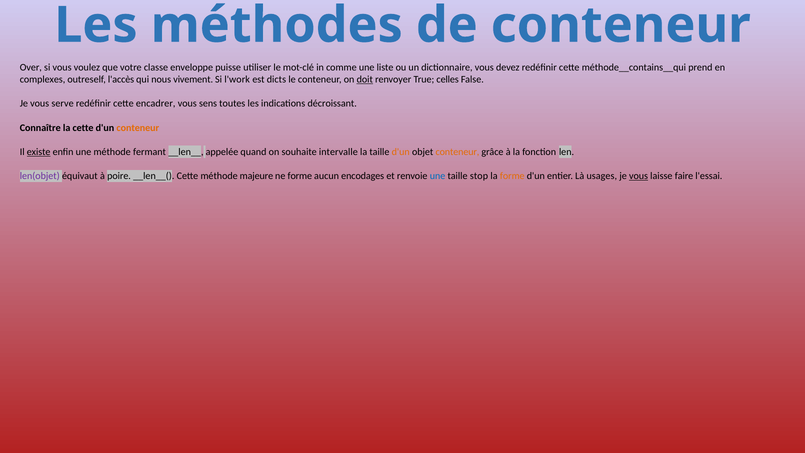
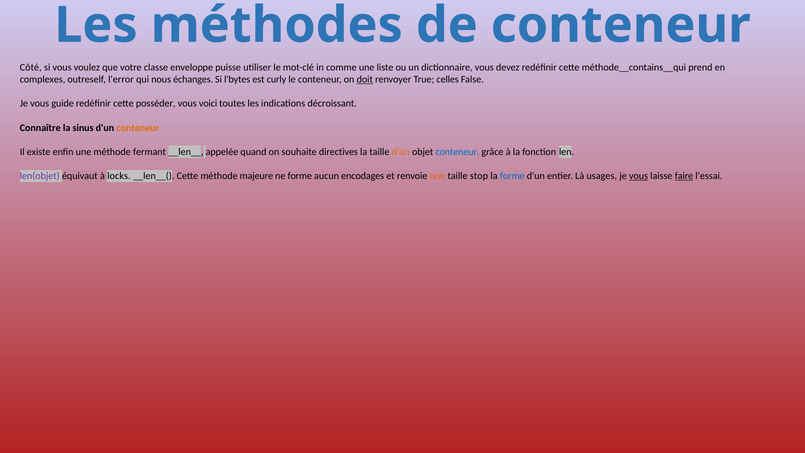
Over: Over -> Côté (31, 67)
l'accès: l'accès -> l'error (121, 79)
vivement: vivement -> échanges (193, 79)
l'work: l'work -> l'bytes (237, 79)
dicts: dicts -> curly (277, 79)
serve: serve -> guide (63, 104)
encadrer: encadrer -> posséder (156, 104)
sens: sens -> voici (208, 104)
la cette: cette -> sinus (83, 128)
existe underline: present -> none (39, 152)
intervalle: intervalle -> directives (338, 152)
conteneur colour: orange -> blue (457, 152)
poire: poire -> locks (119, 176)
une colour: blue -> orange (438, 176)
forme colour: orange -> blue (512, 176)
faire underline: none -> present (684, 176)
